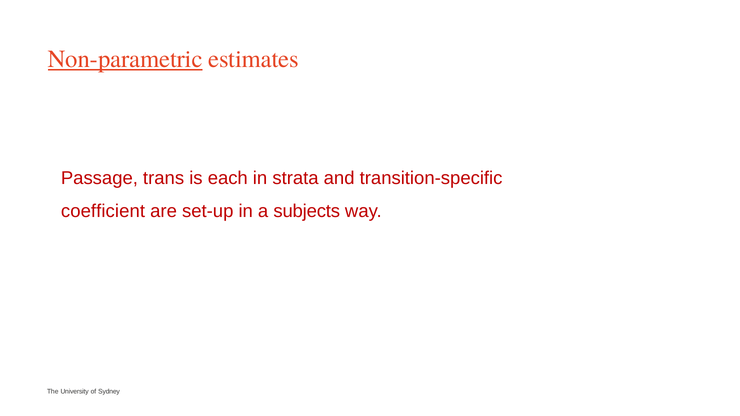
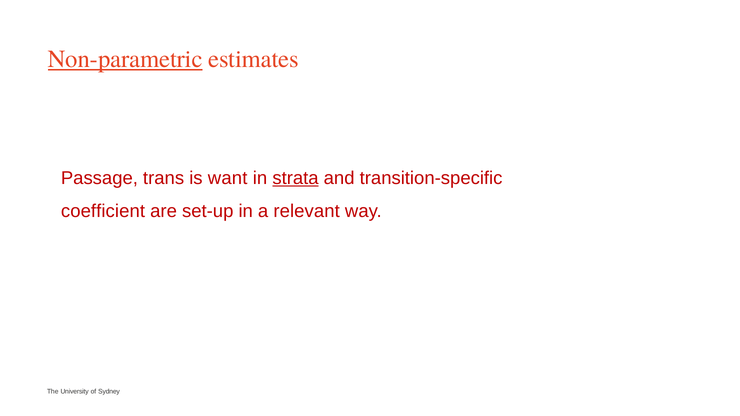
each: each -> want (228, 178)
strata underline: none -> present (296, 178)
subjects: subjects -> relevant (307, 211)
